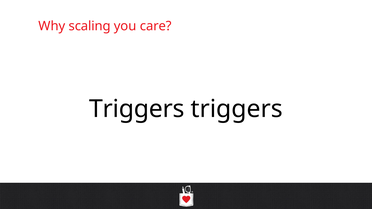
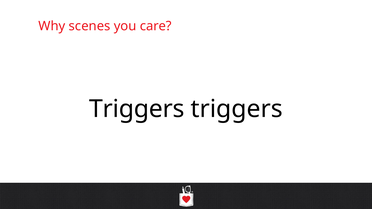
scaling: scaling -> scenes (90, 26)
